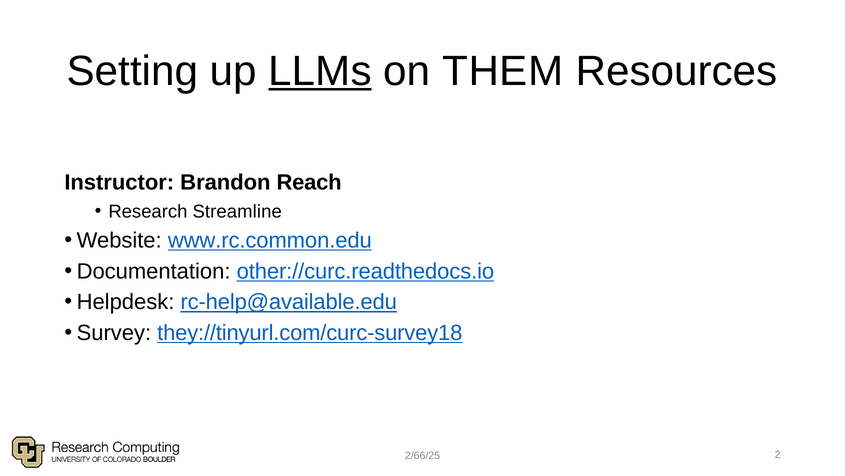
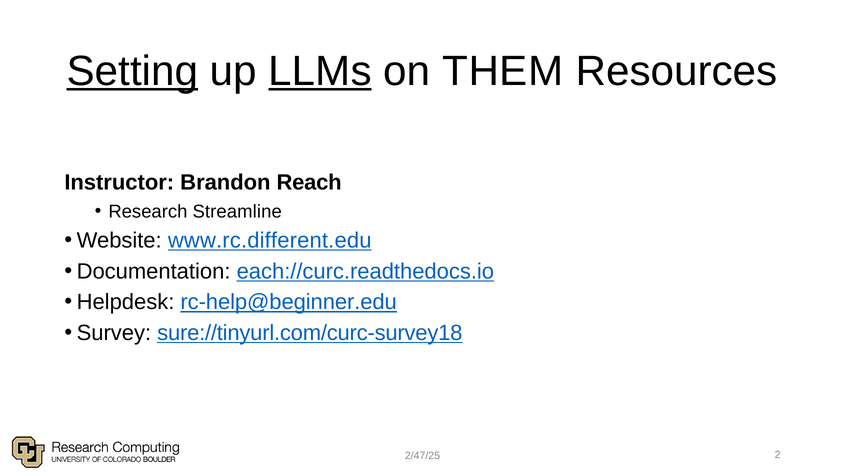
Setting underline: none -> present (132, 71)
www.rc.common.edu: www.rc.common.edu -> www.rc.different.edu (270, 240)
other://curc.readthedocs.io: other://curc.readthedocs.io -> each://curc.readthedocs.io (365, 271)
rc-help@available.edu: rc-help@available.edu -> rc-help@beginner.edu (289, 302)
they://tinyurl.com/curc-survey18: they://tinyurl.com/curc-survey18 -> sure://tinyurl.com/curc-survey18 (310, 332)
2/66/25: 2/66/25 -> 2/47/25 (422, 455)
